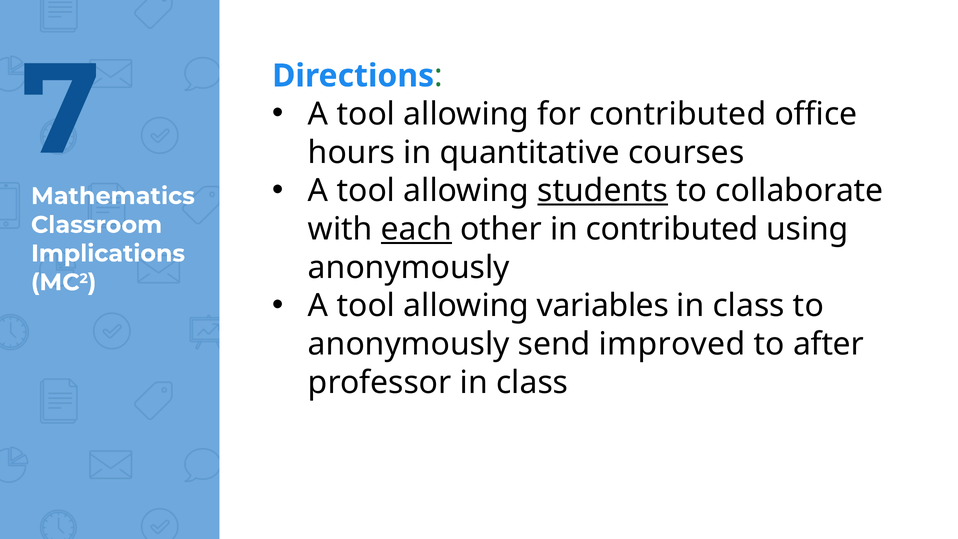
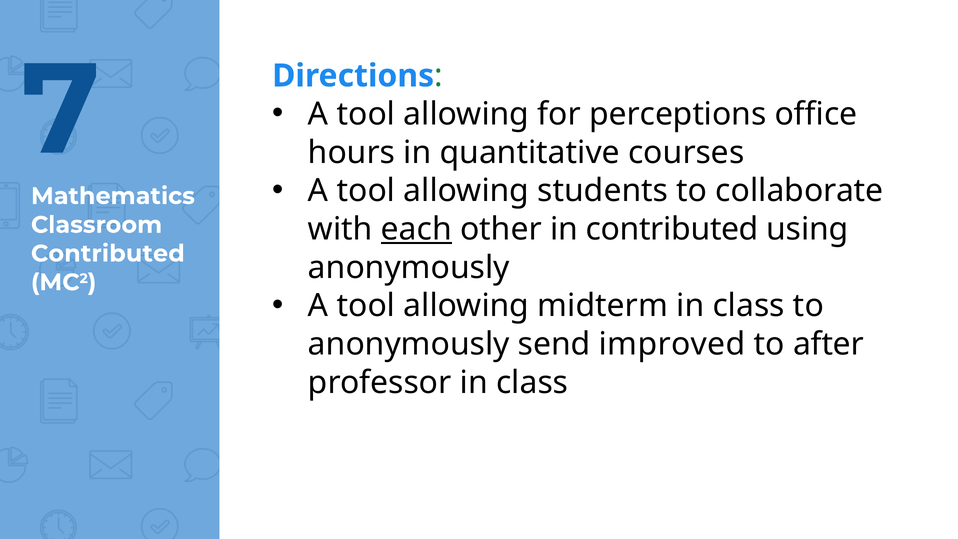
for contributed: contributed -> perceptions (678, 114)
students underline: present -> none (603, 191)
Implications: Implications -> Contributed (108, 254)
variables: variables -> midterm (603, 306)
